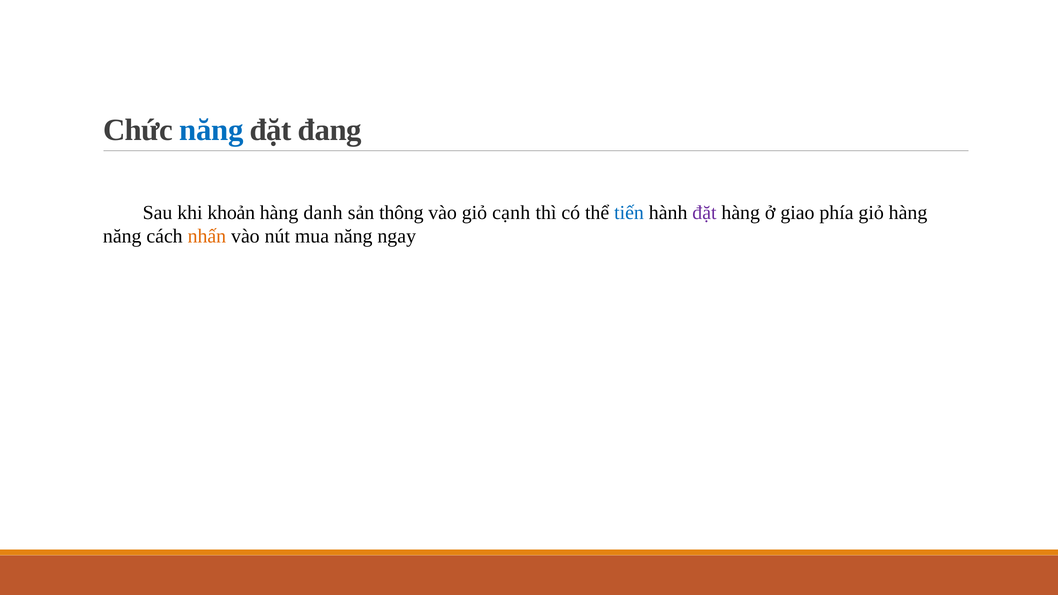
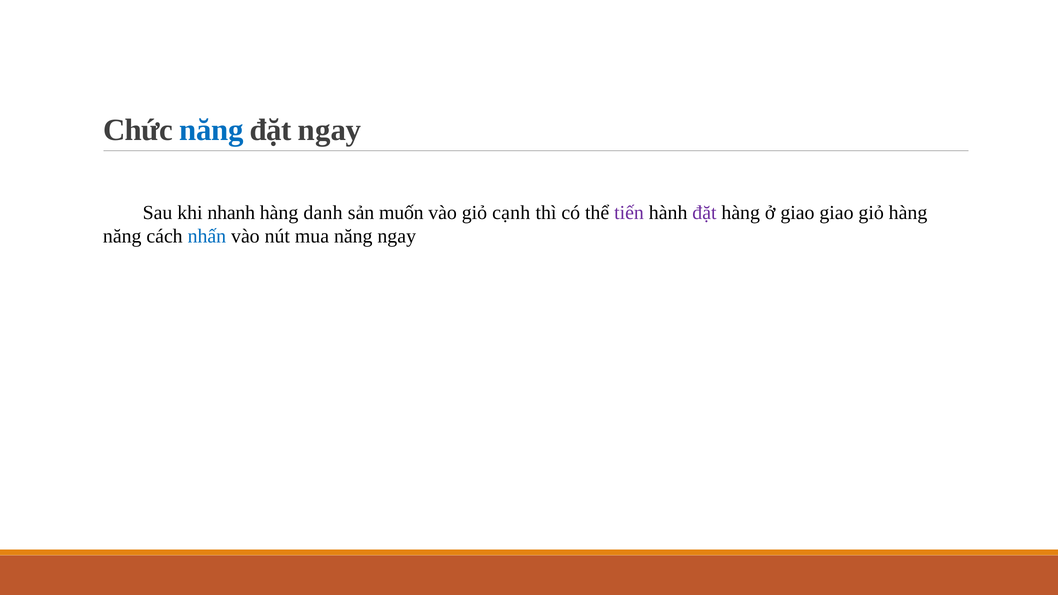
đặt đang: đang -> ngay (330, 130)
khoản: khoản -> nhanh (231, 213)
thông: thông -> muốn (401, 213)
tiến colour: blue -> purple (629, 213)
giao phía: phía -> giao (836, 213)
nhấn colour: orange -> blue (207, 236)
